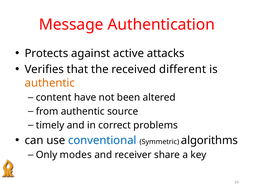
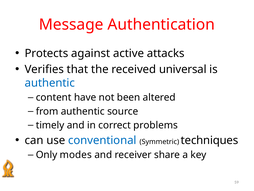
different: different -> universal (183, 69)
authentic colour: orange -> blue (50, 83)
algorithms: algorithms -> techniques (210, 140)
